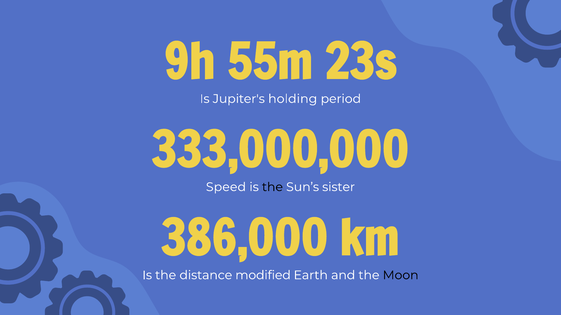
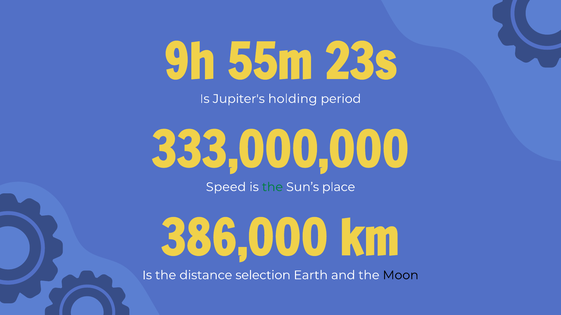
the colour: black -> green (272, 187)
sister: sister -> place (339, 187)
modified: modified -> selection (263, 276)
